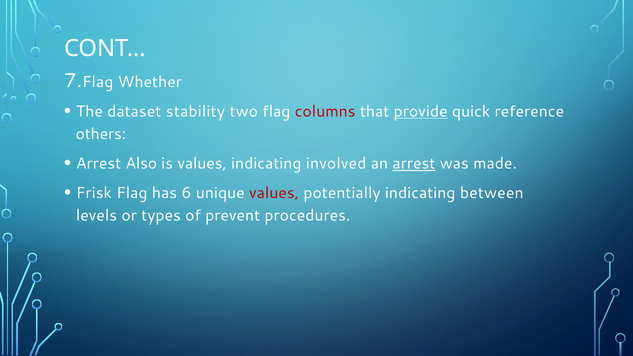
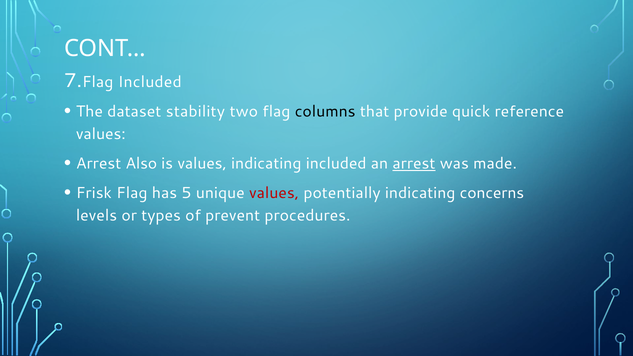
Flag Whether: Whether -> Included (150, 82)
columns colour: red -> black (325, 111)
provide underline: present -> none (421, 111)
others: others -> values (101, 134)
indicating involved: involved -> included (336, 164)
6: 6 -> 5 (186, 193)
between: between -> concerns (492, 193)
